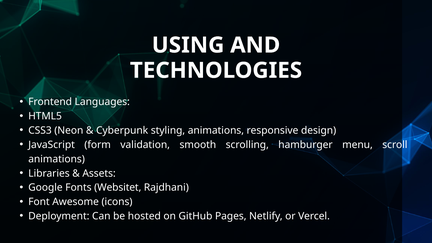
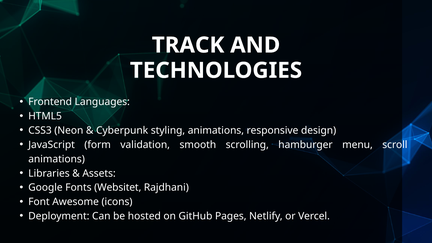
USING: USING -> TRACK (188, 45)
